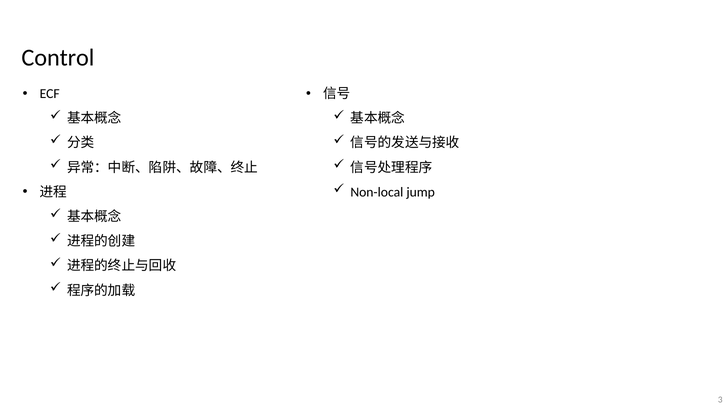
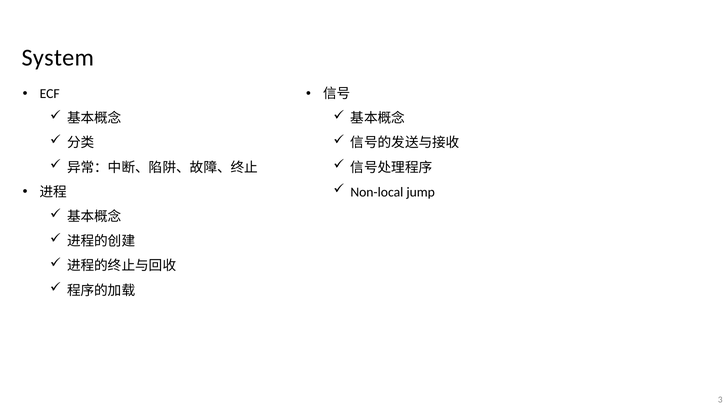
Control: Control -> System (58, 58)
